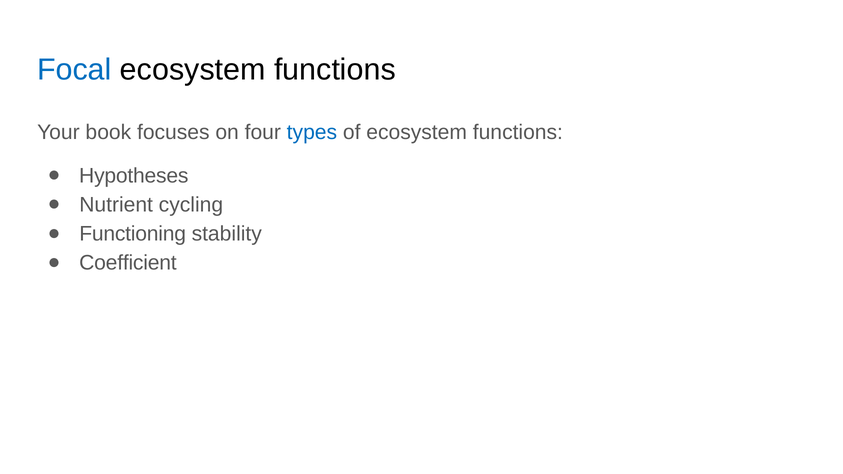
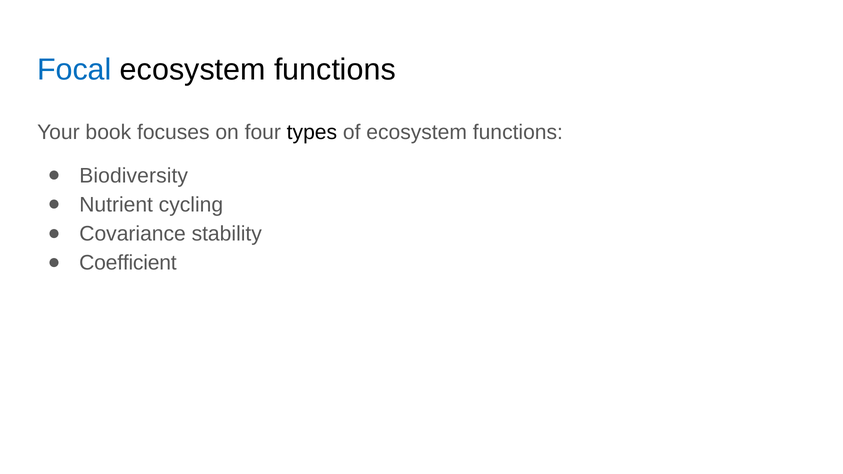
types colour: blue -> black (312, 133)
Hypotheses: Hypotheses -> Biodiversity (134, 176)
Functioning: Functioning -> Covariance (133, 234)
